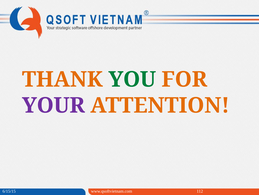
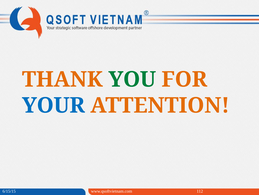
YOUR colour: purple -> blue (53, 105)
